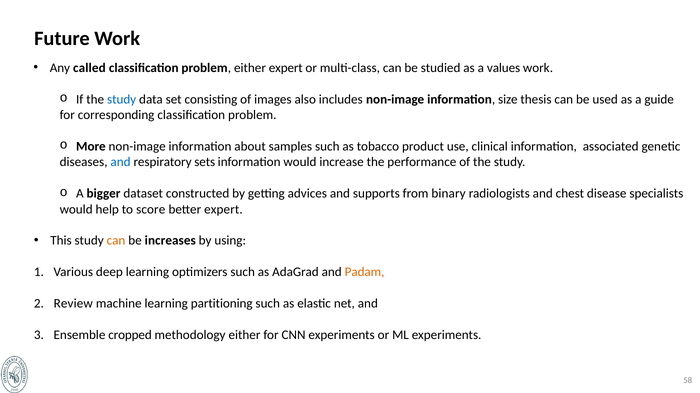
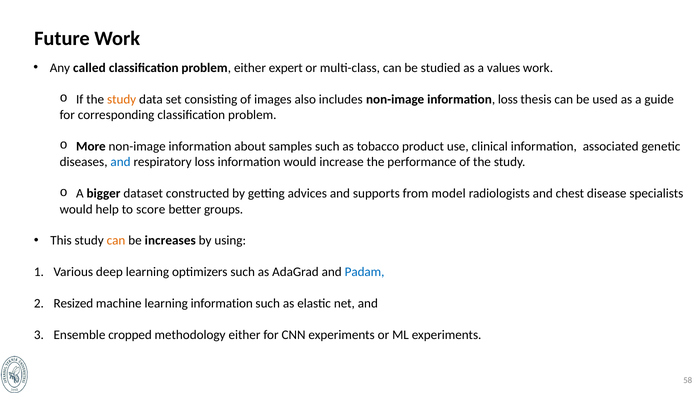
study colour: blue -> orange (122, 99)
information size: size -> loss (508, 99)
respiratory sets: sets -> loss (205, 162)
binary: binary -> model (449, 194)
better expert: expert -> groups (224, 210)
Padam colour: orange -> blue (365, 273)
Review: Review -> Resized (73, 304)
learning partitioning: partitioning -> information (222, 304)
